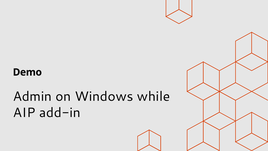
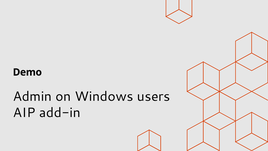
while: while -> users (154, 96)
